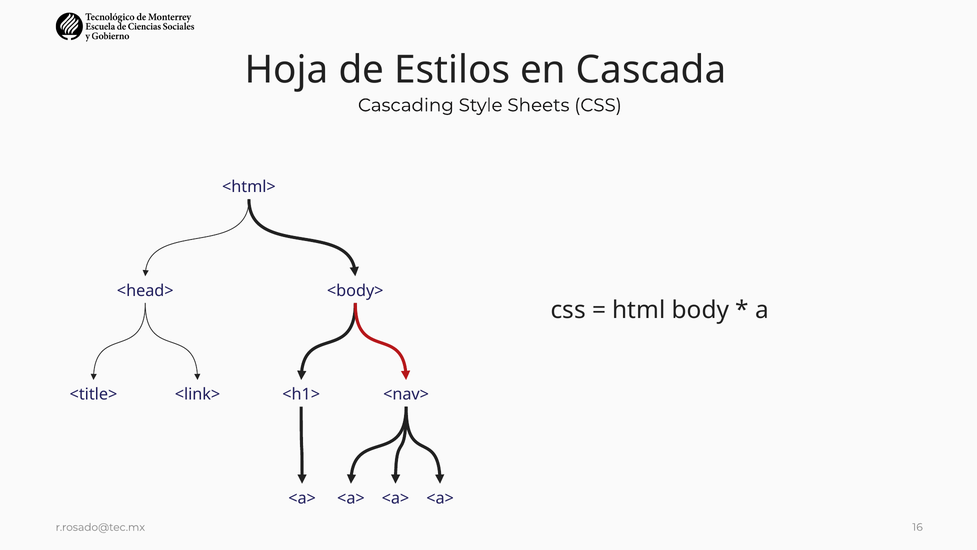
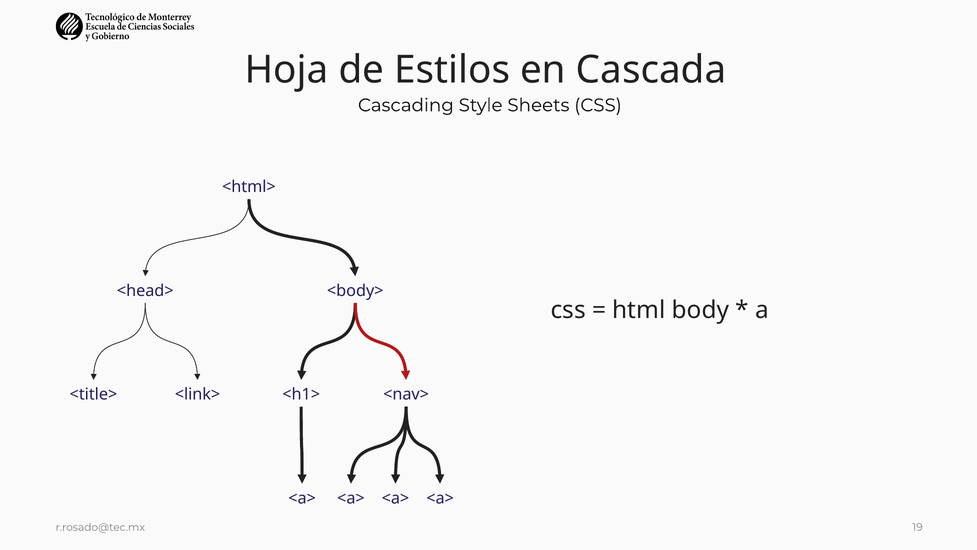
16: 16 -> 19 (918, 527)
